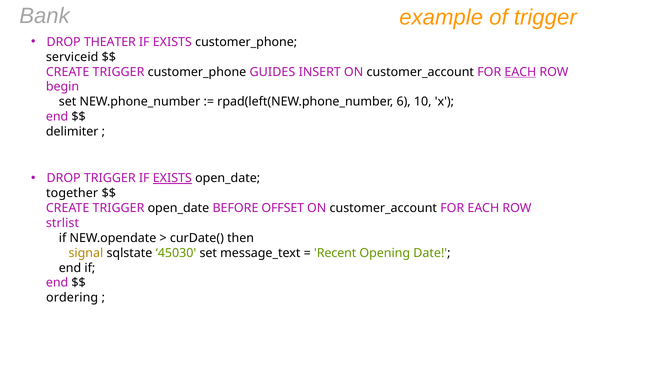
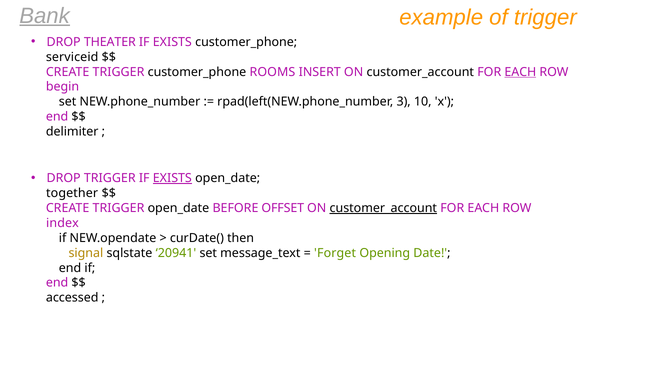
Bank underline: none -> present (45, 16)
GUIDES: GUIDES -> ROOMS (272, 72)
6: 6 -> 3 (404, 102)
customer_account underline: none -> present (383, 208)
strlist: strlist -> index (62, 223)
45030: 45030 -> 20941 (176, 253)
Recent: Recent -> Forget (335, 253)
ordering: ordering -> accessed (72, 298)
